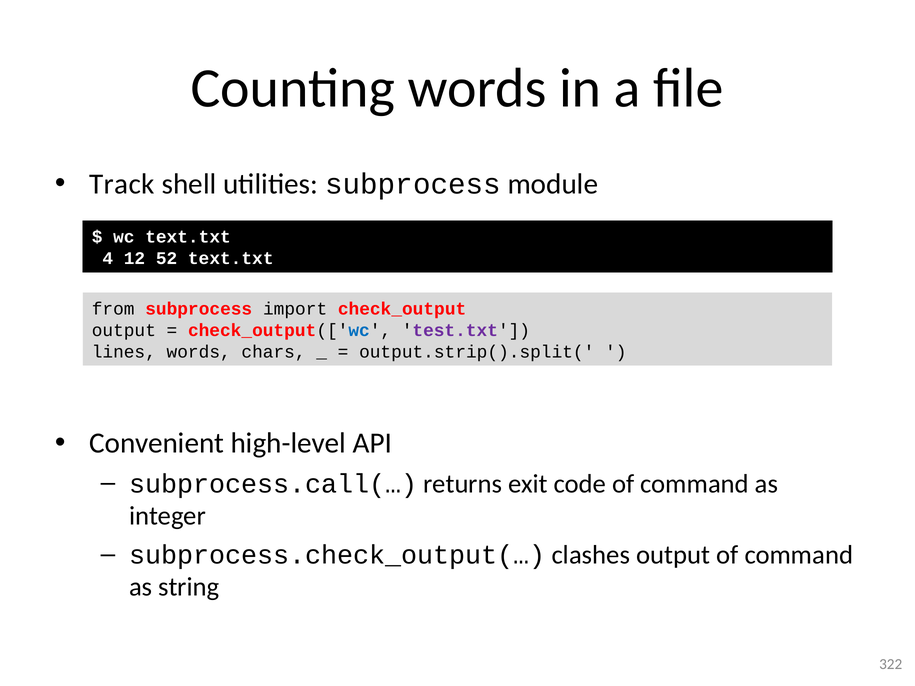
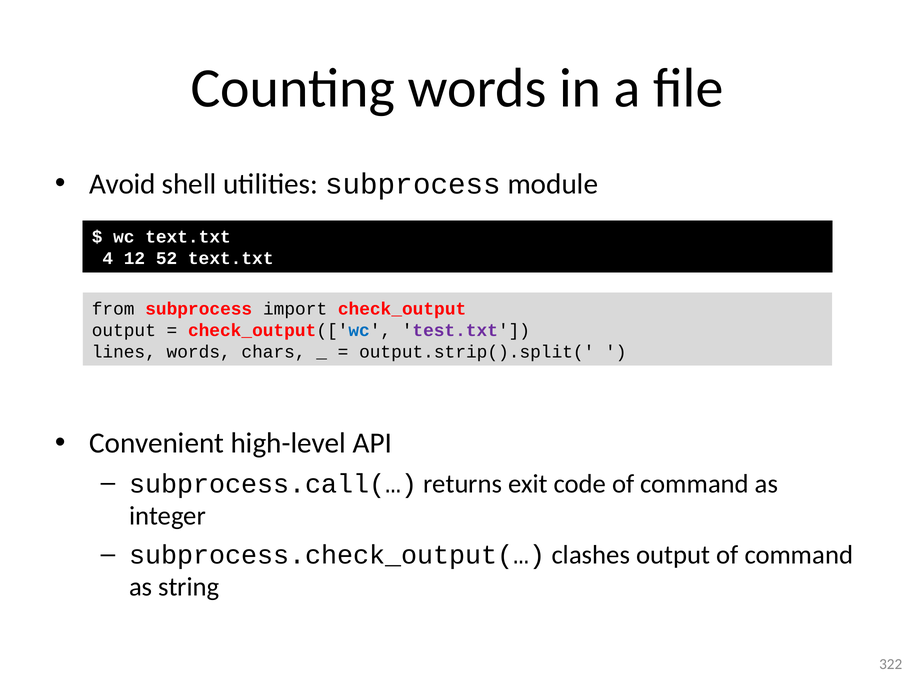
Track: Track -> Avoid (122, 184)
